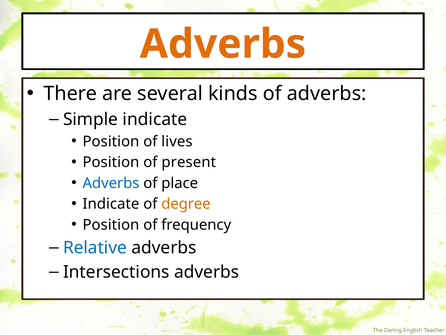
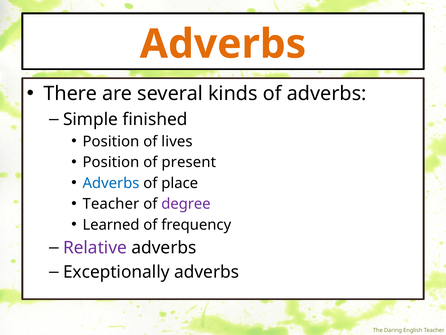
Simple indicate: indicate -> finished (155, 119)
Indicate: Indicate -> Teacher (111, 204)
degree colour: orange -> purple (186, 204)
Position: Position -> Learned (111, 225)
Relative colour: blue -> purple (95, 247)
Intersections: Intersections -> Exceptionally (116, 272)
